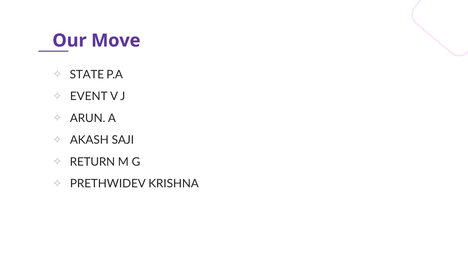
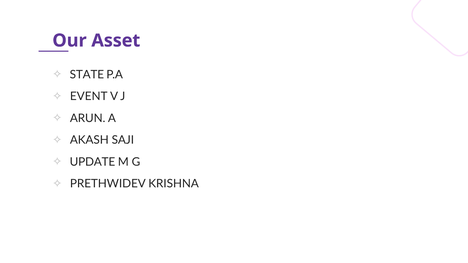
Move: Move -> Asset (116, 41)
RETURN: RETURN -> UPDATE (92, 162)
